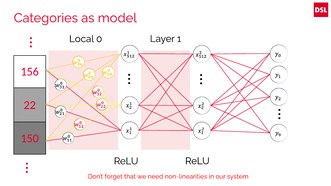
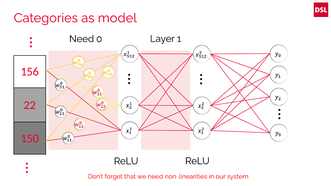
Local: Local -> Need (82, 39)
